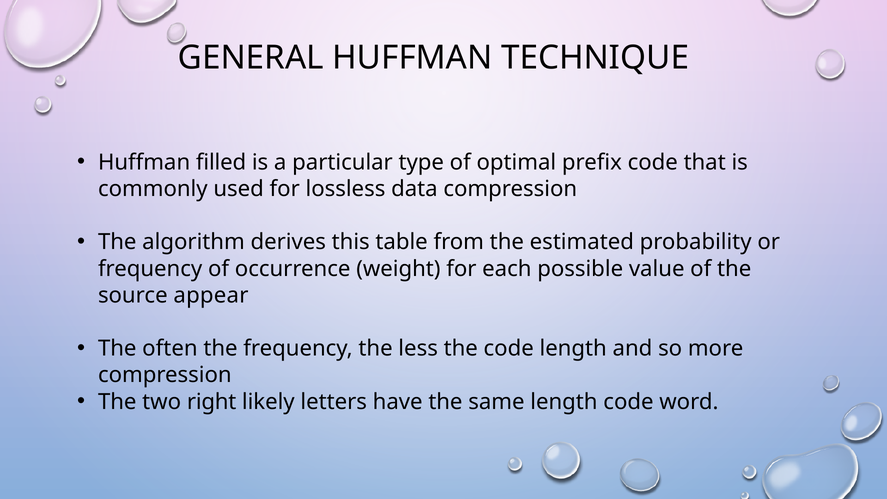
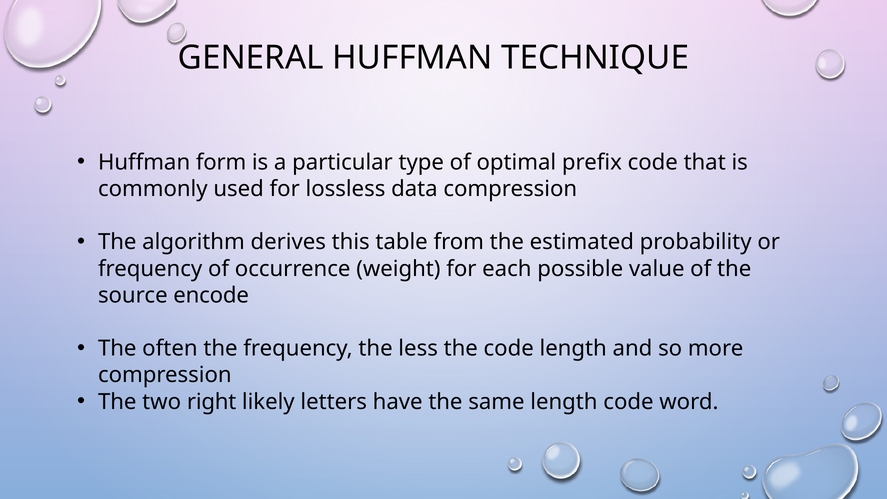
filled: filled -> form (221, 162)
appear: appear -> encode (211, 295)
